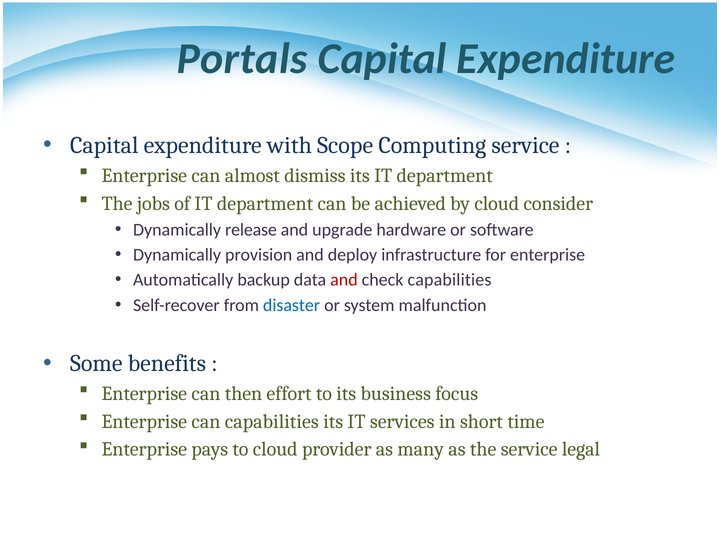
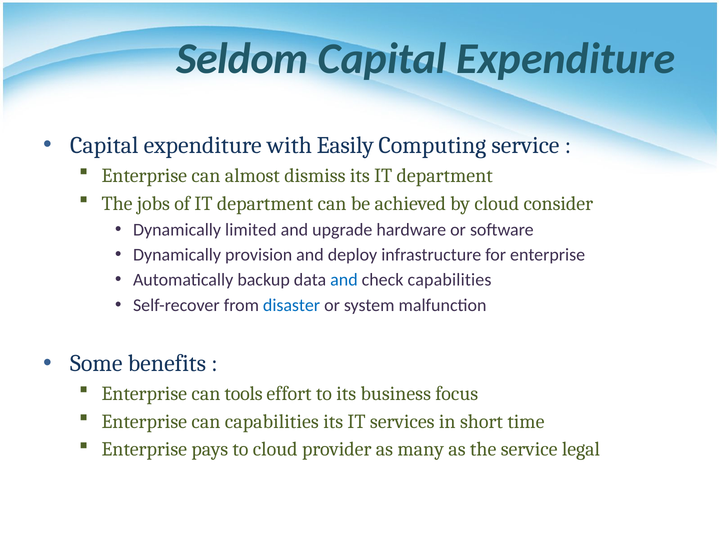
Portals: Portals -> Seldom (242, 59)
Scope: Scope -> Easily (345, 145)
release: release -> limited (251, 230)
and colour: red -> blue (344, 280)
then: then -> tools (244, 394)
